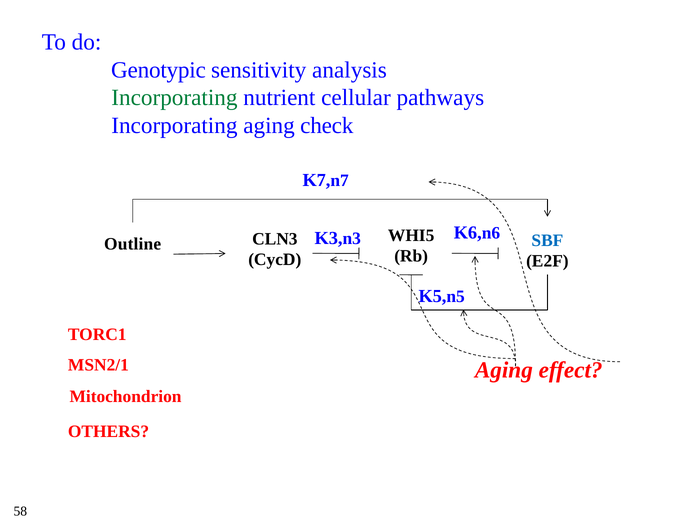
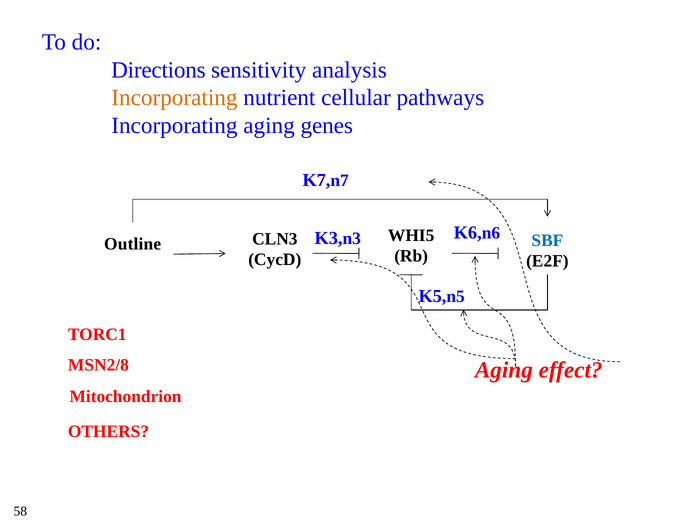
Genotypic: Genotypic -> Directions (158, 70)
Incorporating colour: green -> orange (174, 98)
check: check -> genes (327, 126)
MSN2/1: MSN2/1 -> MSN2/8 (98, 365)
